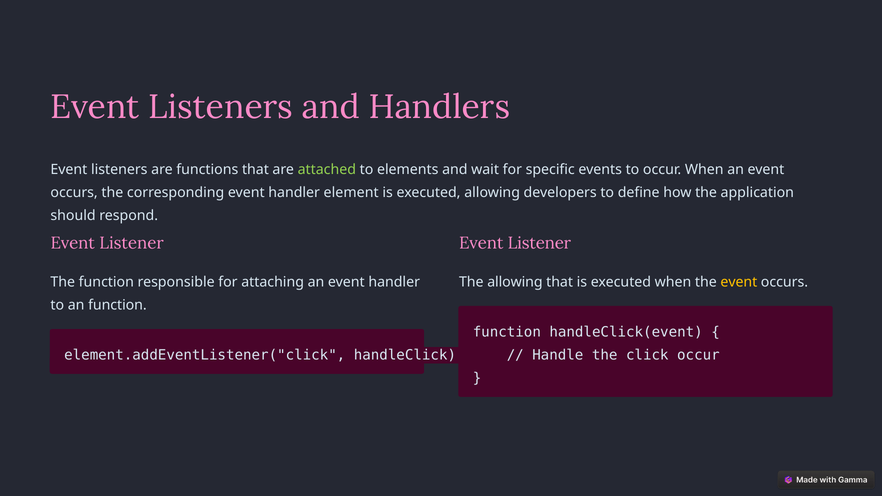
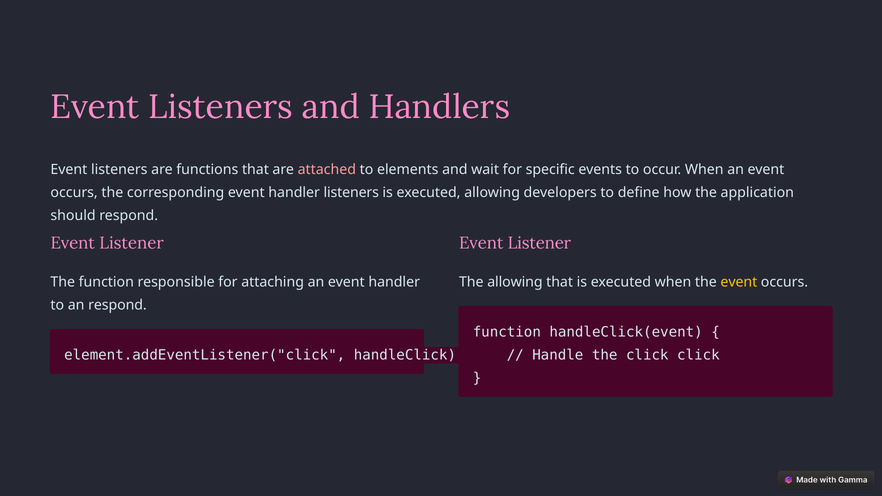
attached colour: light green -> pink (327, 170)
handler element: element -> listeners (351, 193)
an function: function -> respond (117, 305)
click occur: occur -> click (698, 355)
